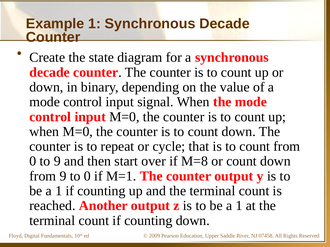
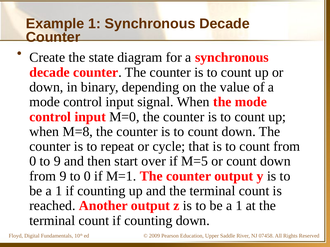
when M=0: M=0 -> M=8 (78, 132)
M=8: M=8 -> M=5 (195, 162)
